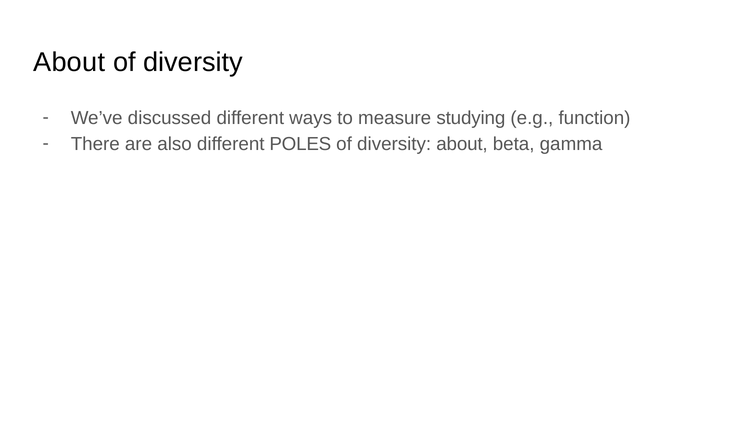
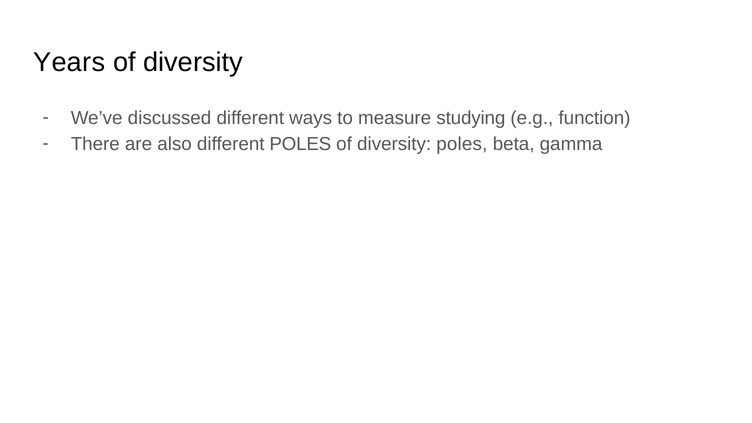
About: About -> Years (69, 62)
diversity about: about -> poles (462, 144)
